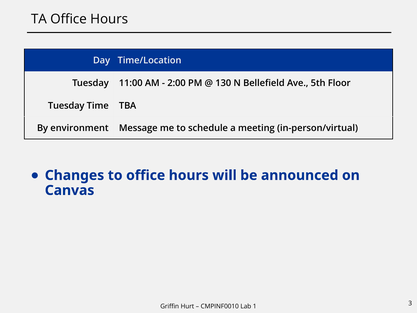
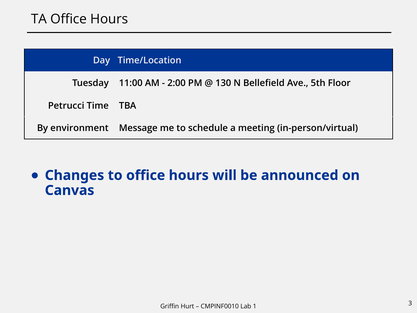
Tuesday: Tuesday -> Petrucci (66, 106)
